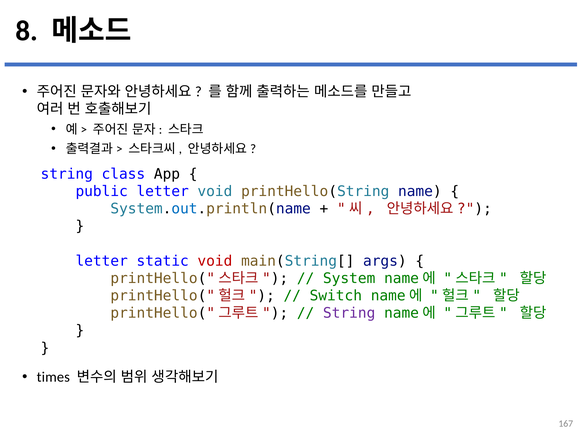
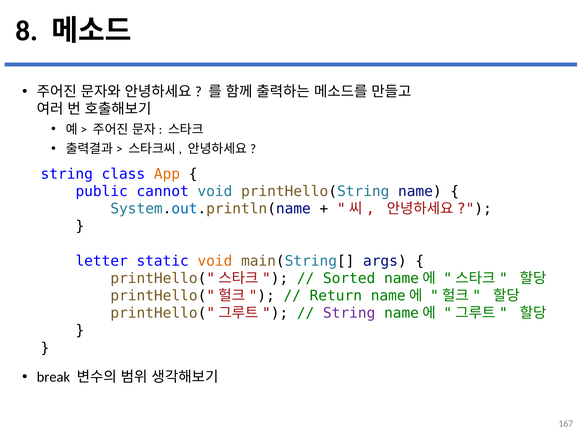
App colour: black -> orange (167, 174)
public letter: letter -> cannot (163, 191)
void colour: red -> orange (215, 261)
System: System -> Sorted (349, 278)
Switch: Switch -> Return (336, 296)
times: times -> break (53, 377)
